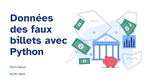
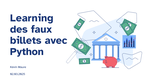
Données: Données -> Learning (32, 18)
